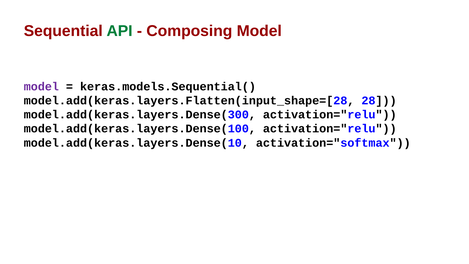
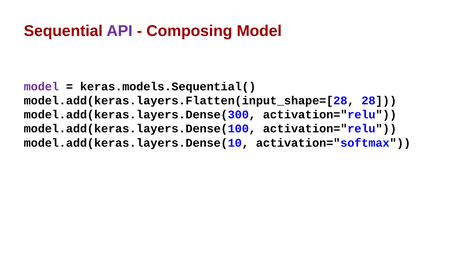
API colour: green -> purple (120, 31)
